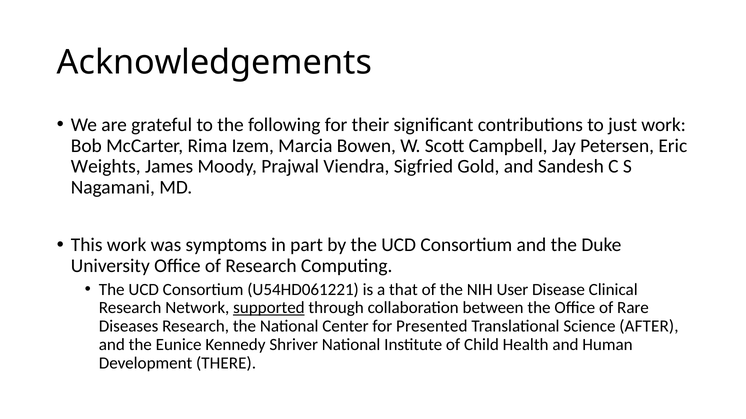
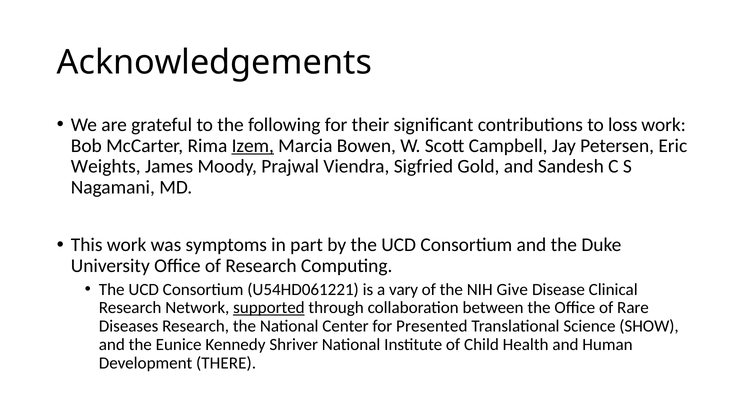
just: just -> loss (623, 125)
Izem underline: none -> present (253, 146)
that: that -> vary (404, 290)
User: User -> Give (512, 290)
AFTER: AFTER -> SHOW (649, 327)
